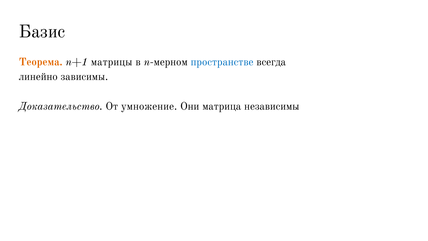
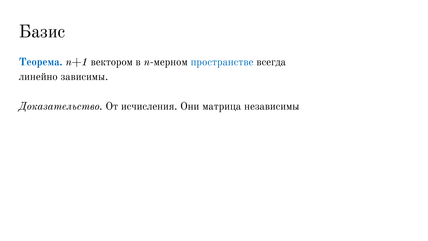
Теорема colour: orange -> blue (41, 62)
матрицы: матрицы -> вектором (112, 62)
умножение: умножение -> исчисления (149, 106)
